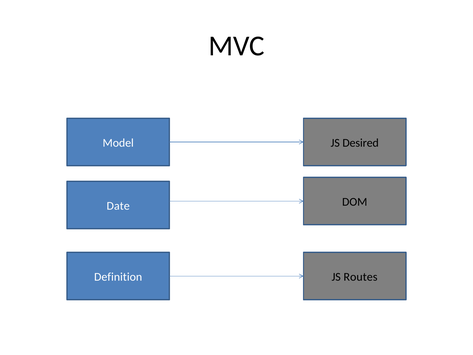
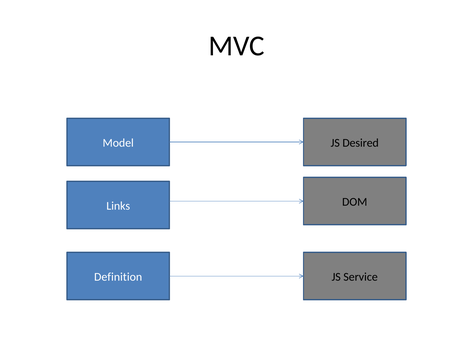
Date: Date -> Links (118, 206)
Routes: Routes -> Service (361, 277)
